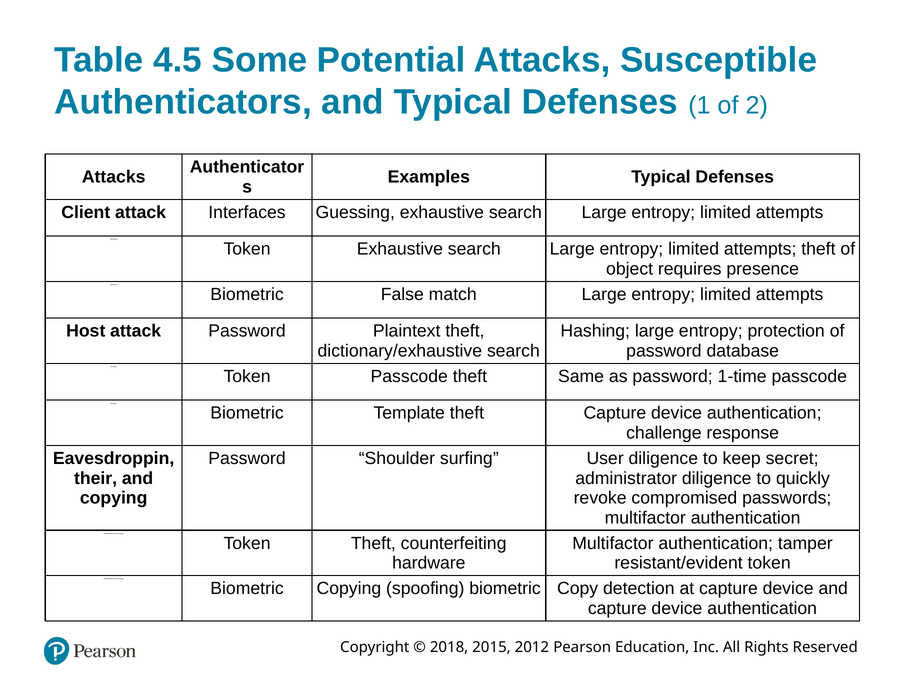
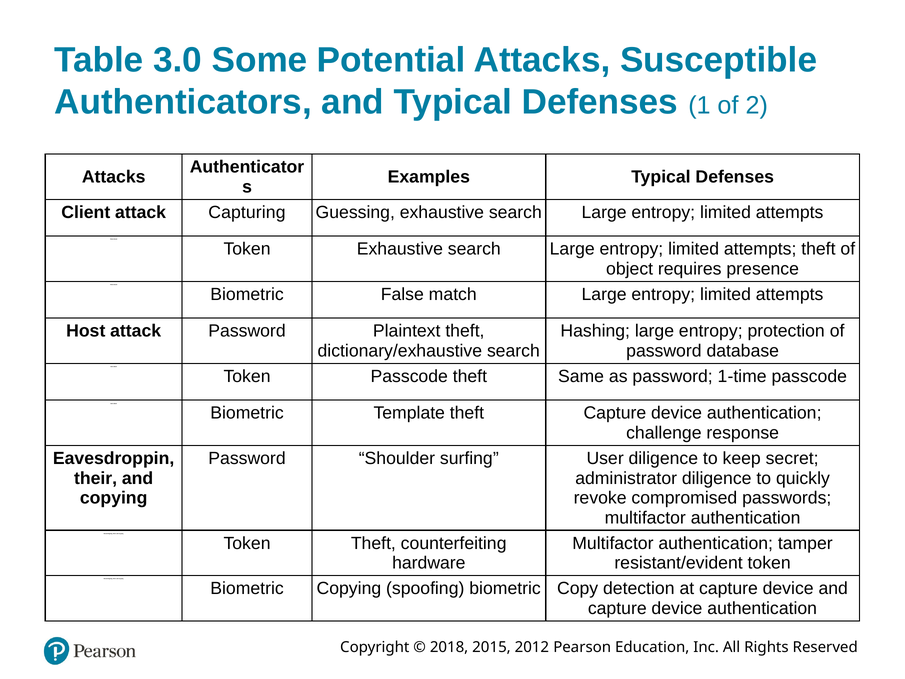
4.5: 4.5 -> 3.0 (177, 60)
Interfaces: Interfaces -> Capturing (247, 212)
